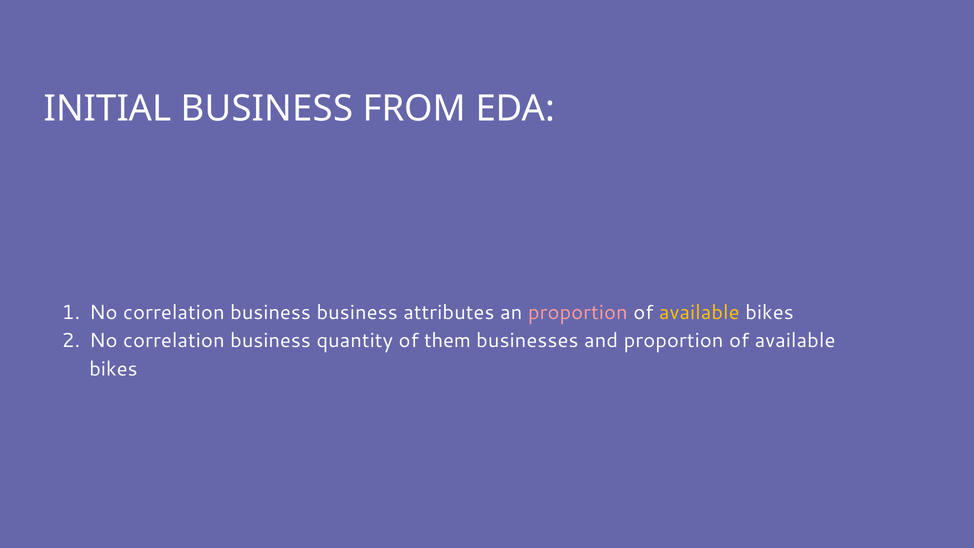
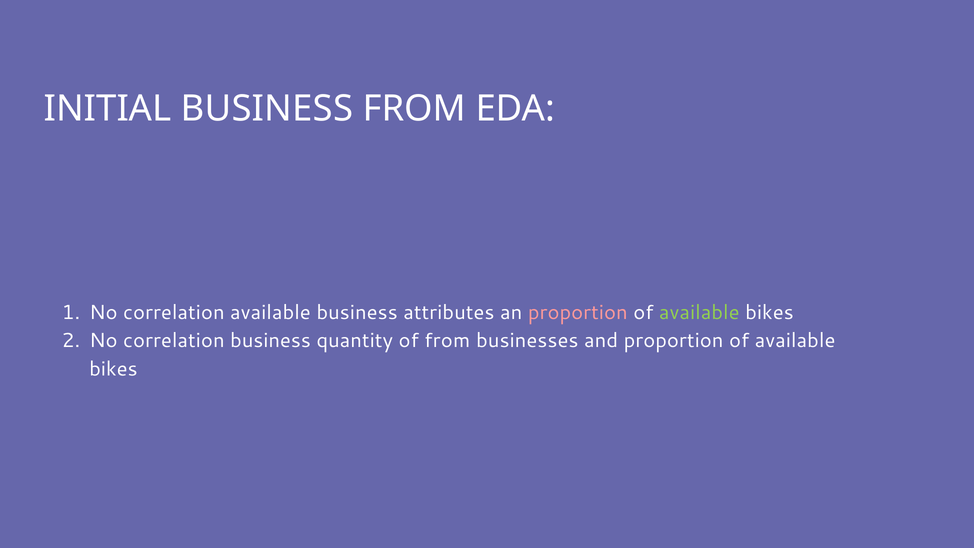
business: business -> available (270, 312)
available colour: yellow -> light green (699, 312)
of them: them -> from (447, 341)
